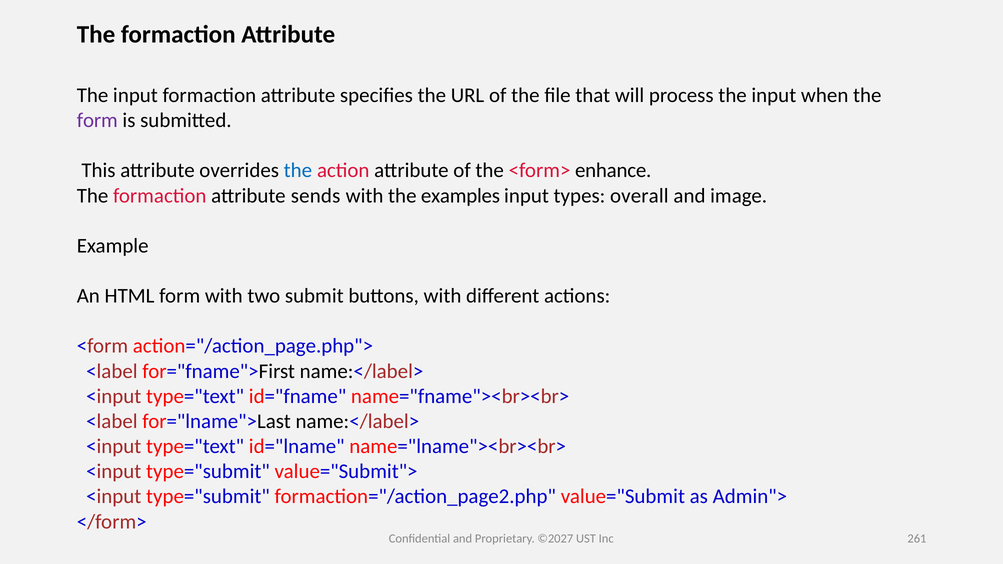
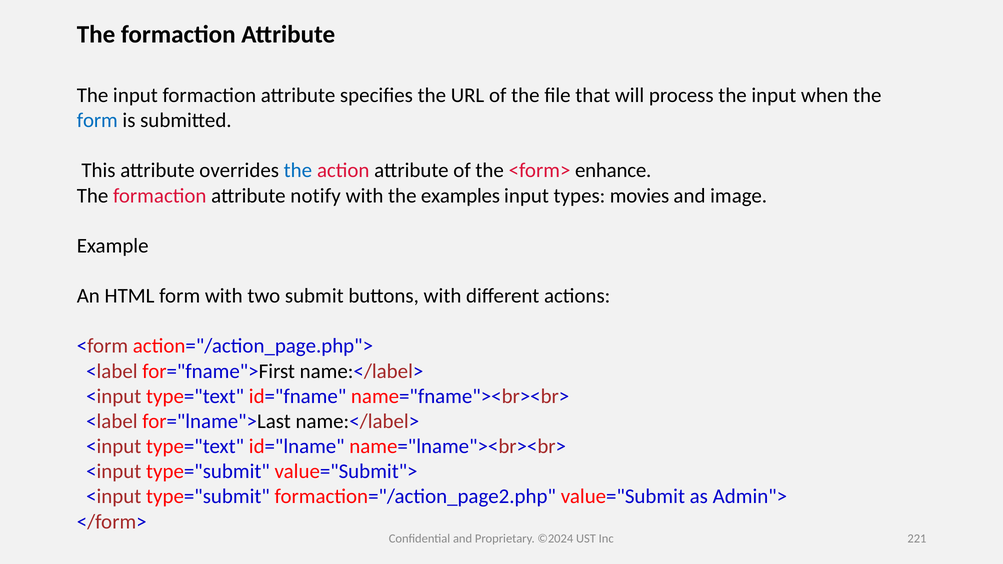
form colour: purple -> blue (97, 120)
sends: sends -> notify (316, 196)
overall: overall -> movies (640, 196)
©2027: ©2027 -> ©2024 (555, 539)
261: 261 -> 221 (917, 539)
